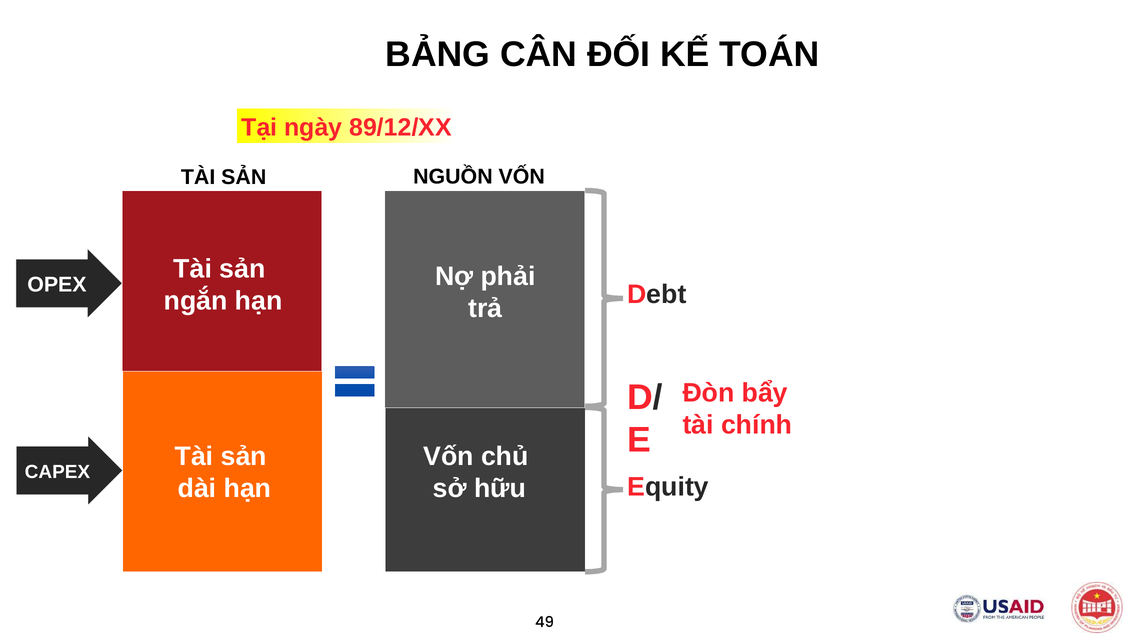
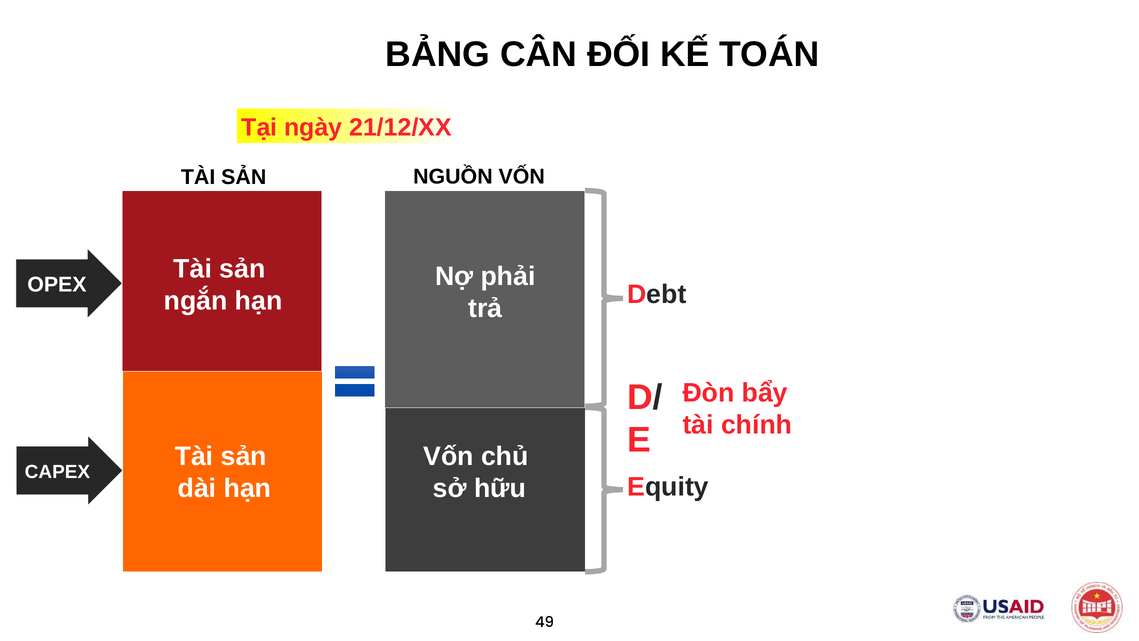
89/12/XX: 89/12/XX -> 21/12/XX (400, 127)
